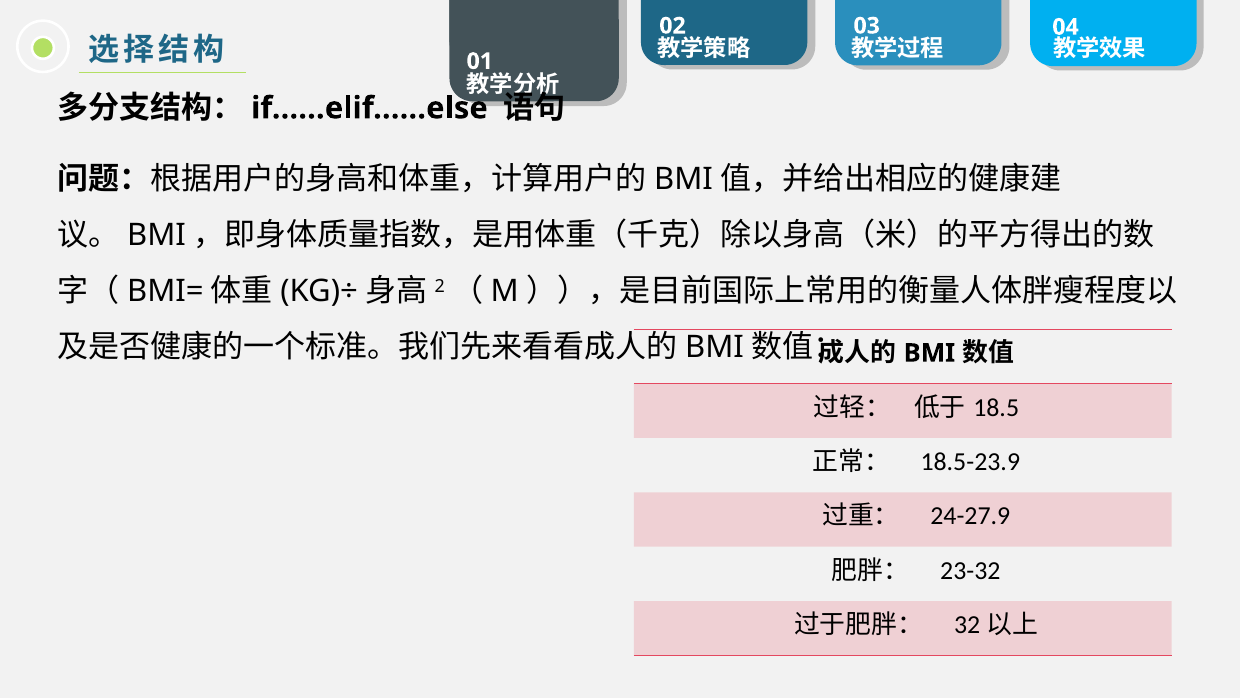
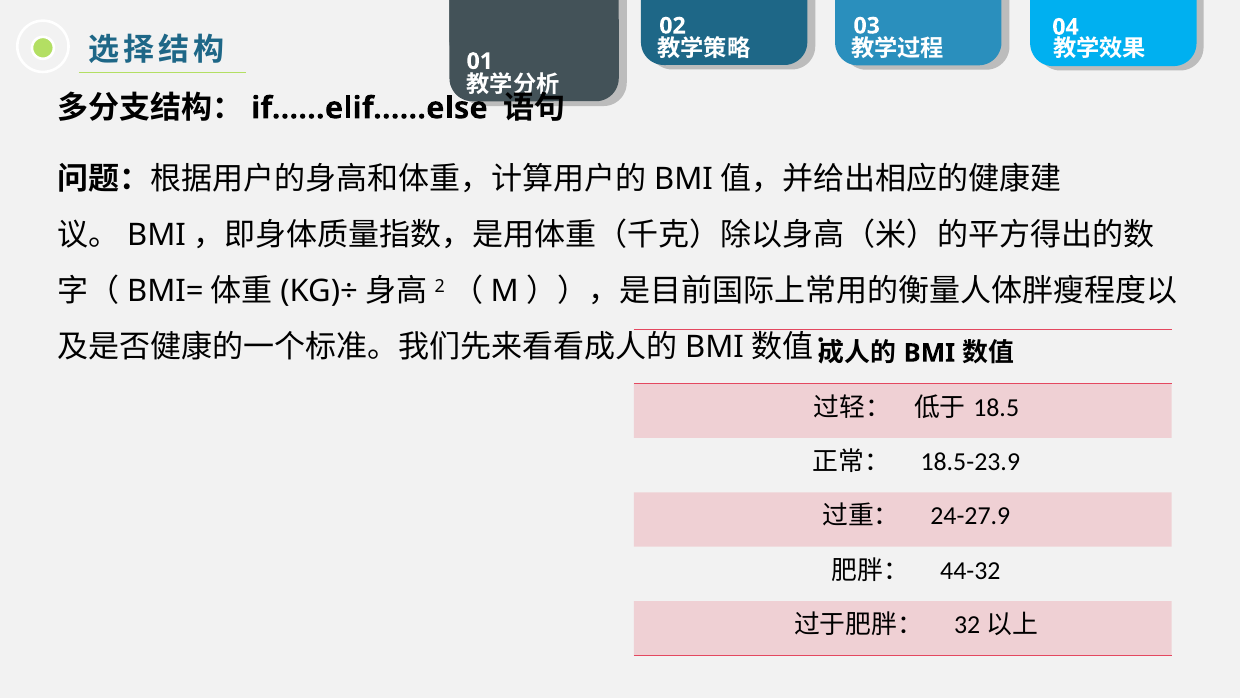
23-32: 23-32 -> 44-32 (970, 570)
